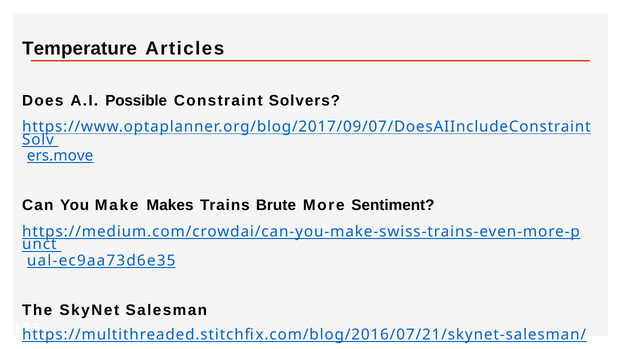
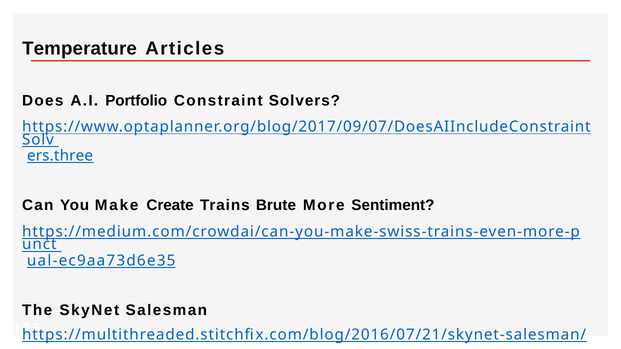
Possible: Possible -> Portfolio (136, 101)
ers.move: ers.move -> ers.three (60, 156)
Makes: Makes -> Create (170, 206)
